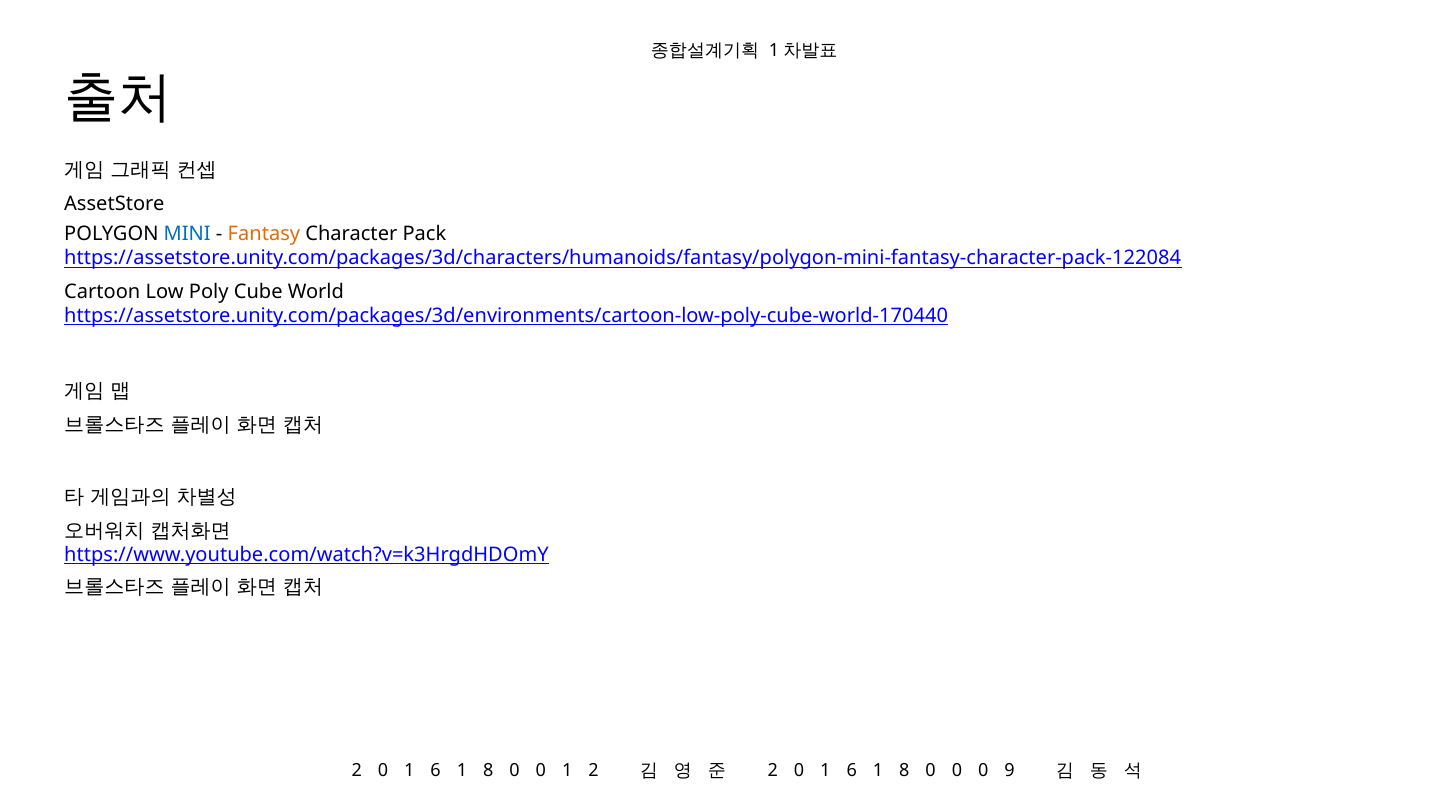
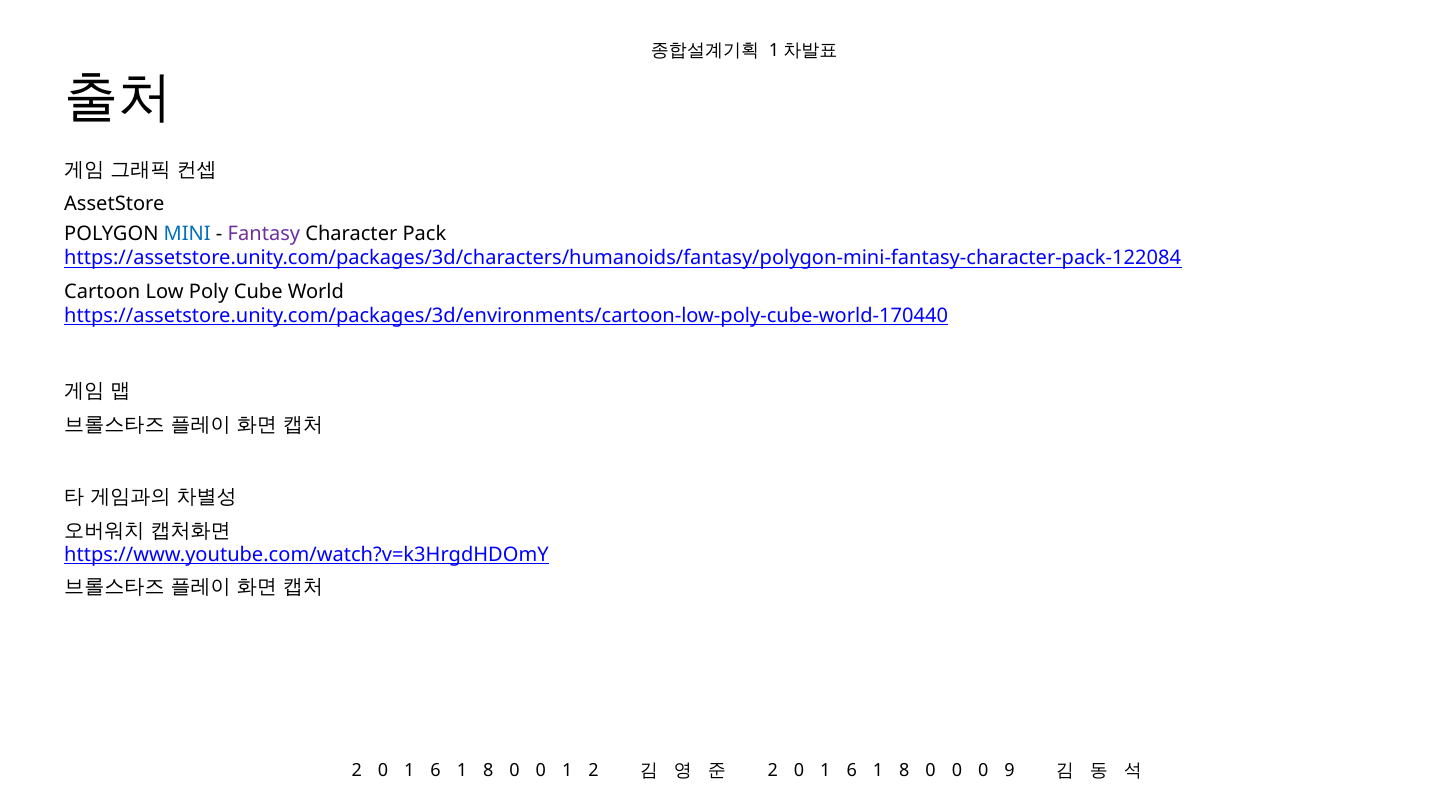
Fantasy colour: orange -> purple (264, 234)
